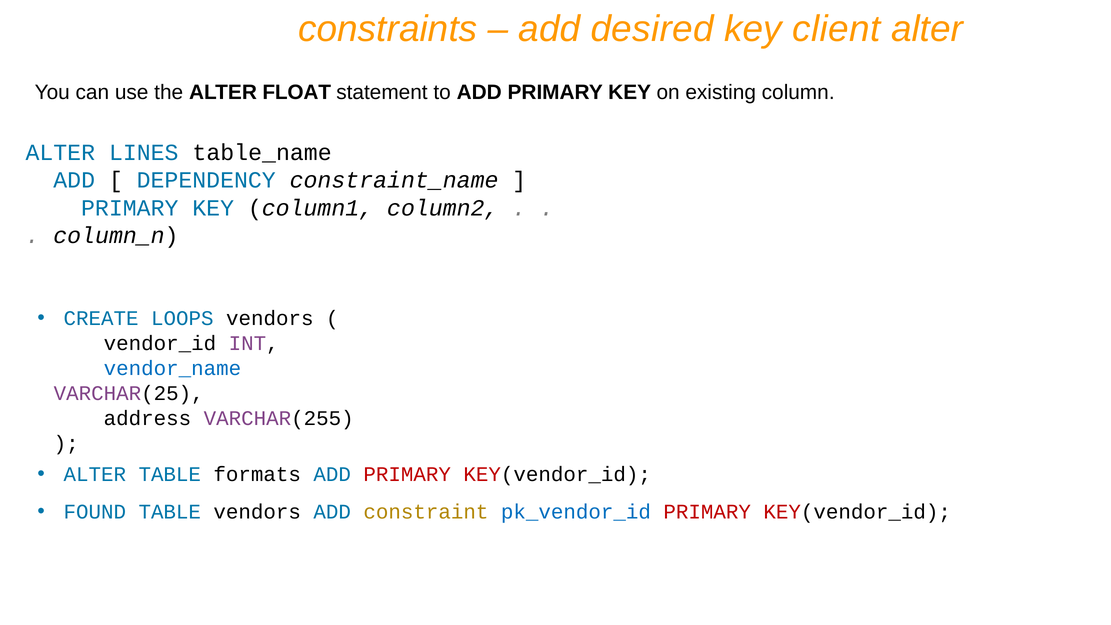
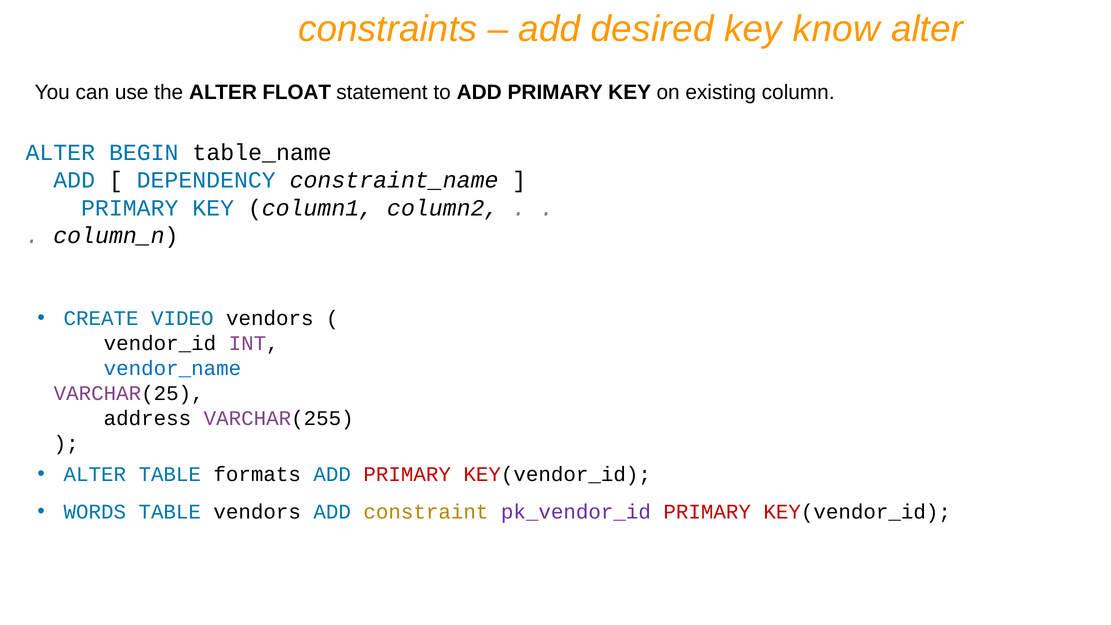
client: client -> know (836, 29)
LINES: LINES -> BEGIN (144, 152)
LOOPS: LOOPS -> VIDEO (182, 318)
FOUND: FOUND -> WORDS (95, 512)
pk_vendor_id colour: blue -> purple (576, 512)
